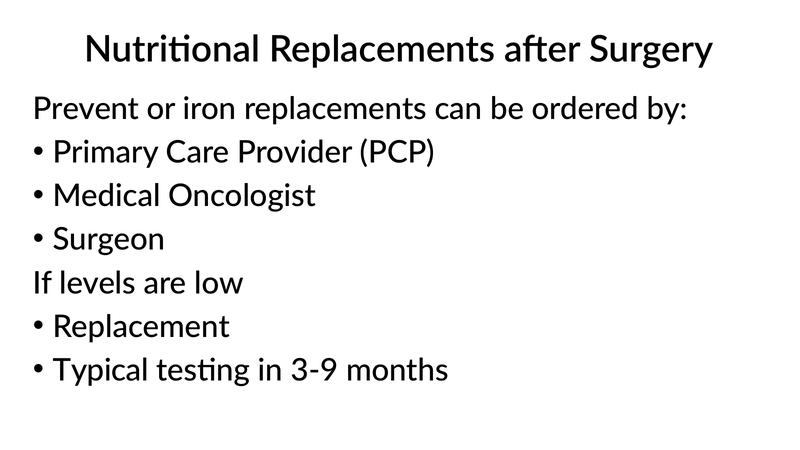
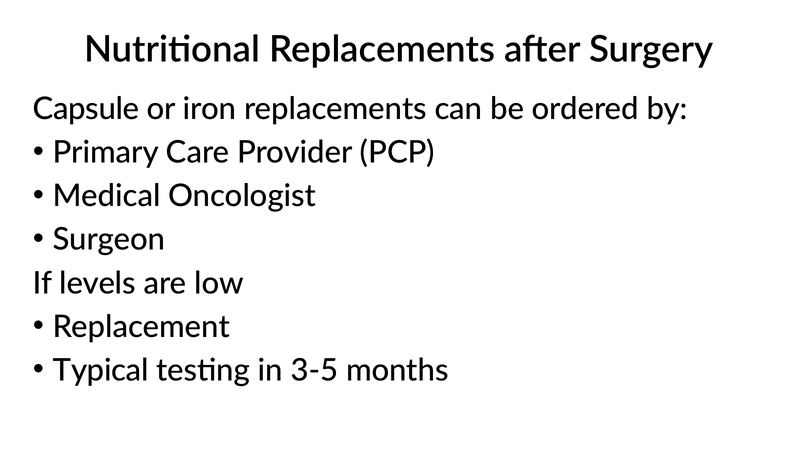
Prevent: Prevent -> Capsule (86, 109)
3-9: 3-9 -> 3-5 (314, 370)
